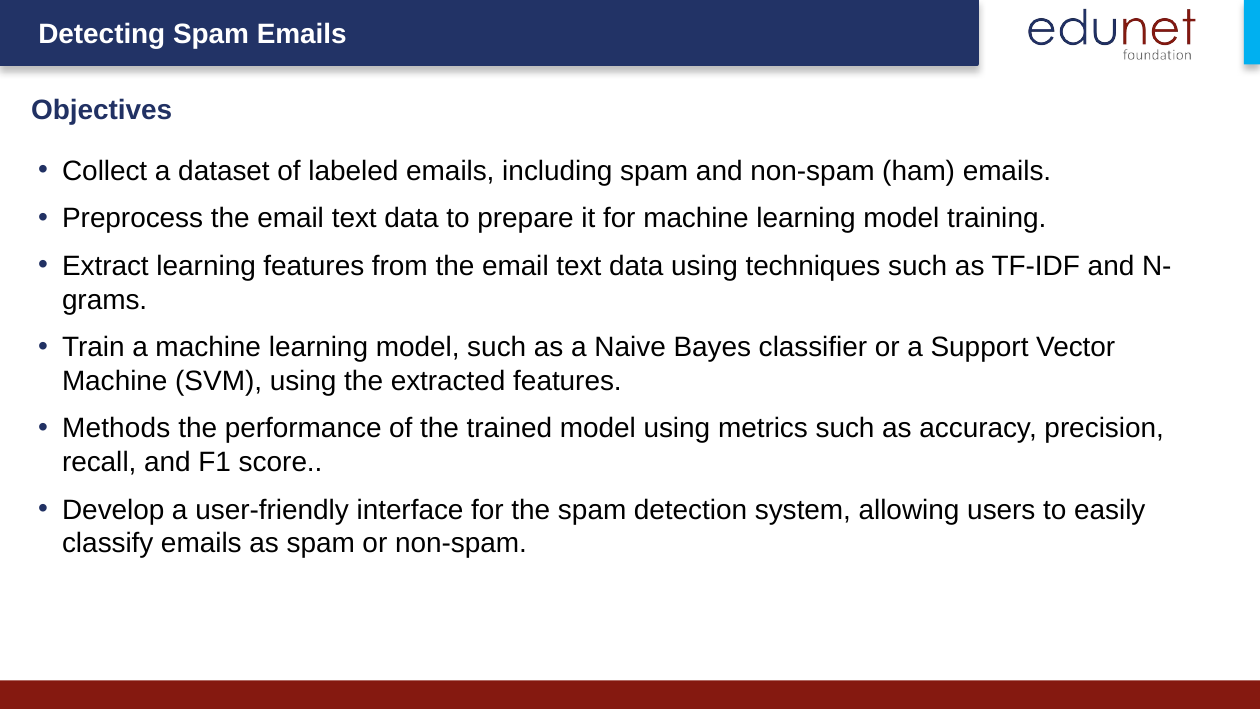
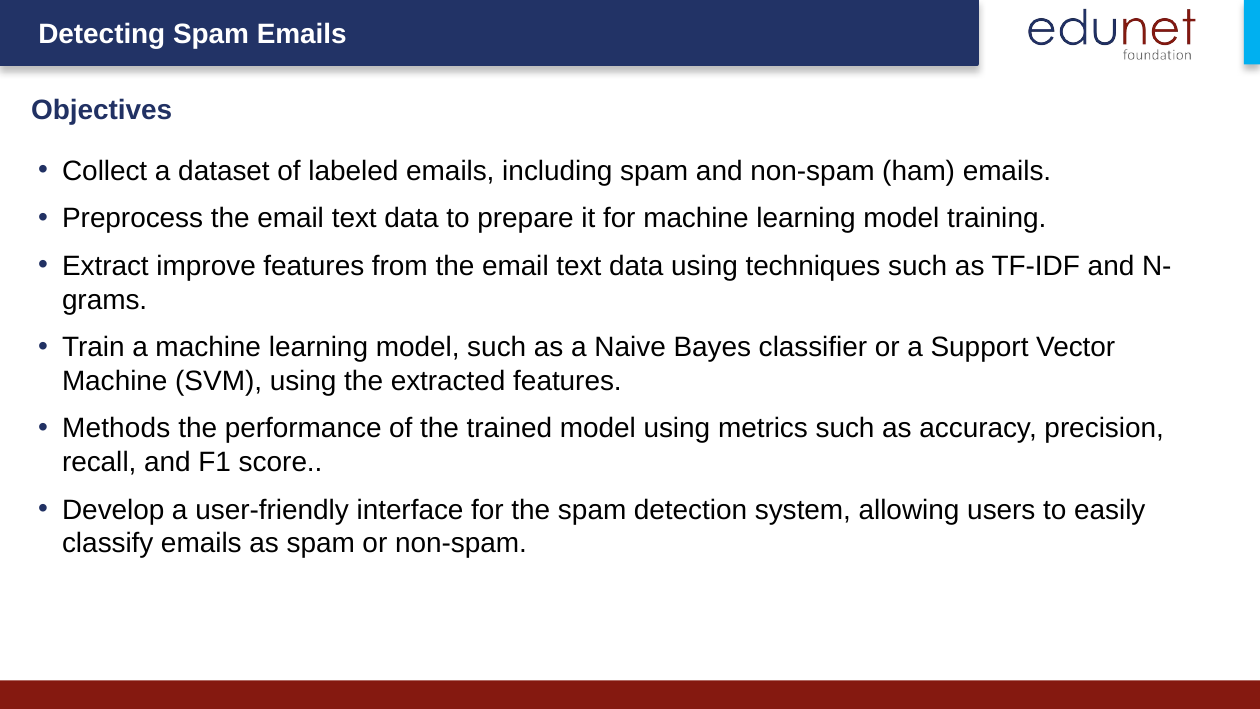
Extract learning: learning -> improve (206, 266)
